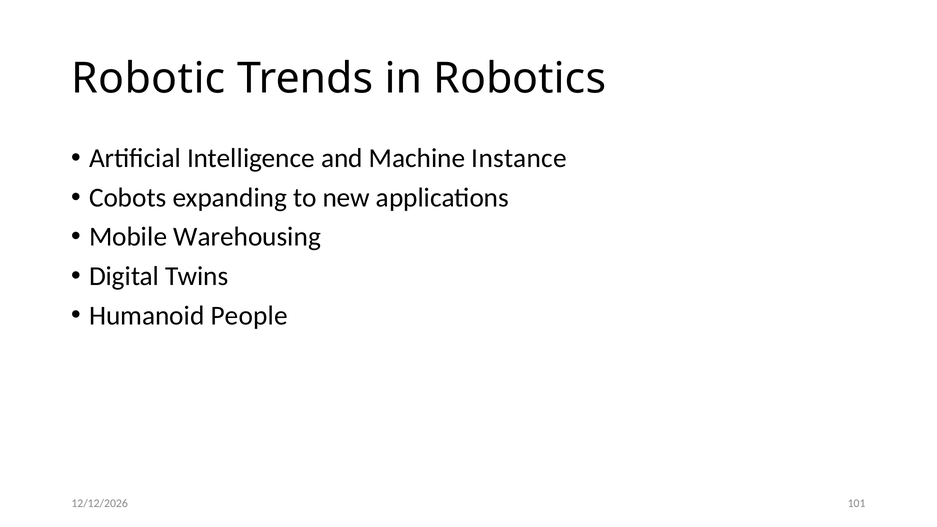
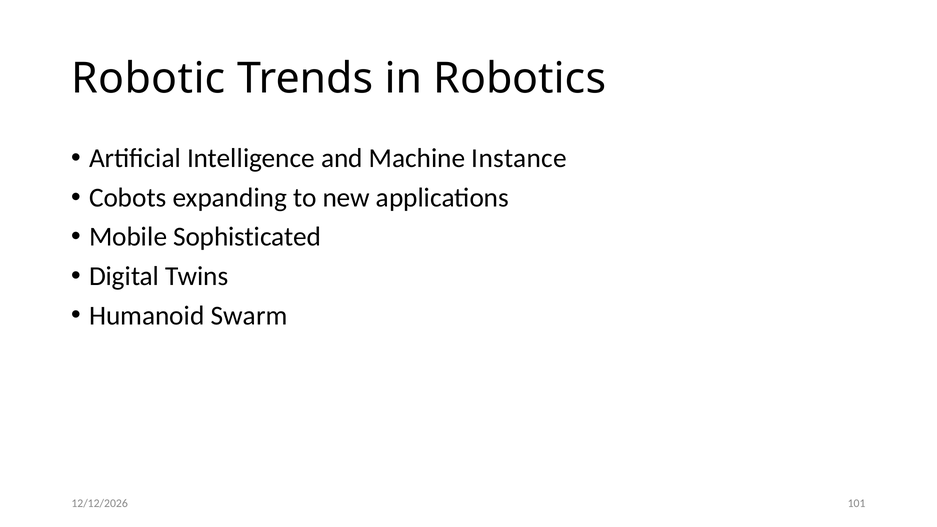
Warehousing: Warehousing -> Sophisticated (247, 237)
People: People -> Swarm (249, 316)
